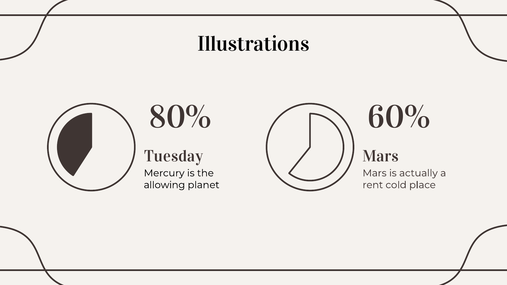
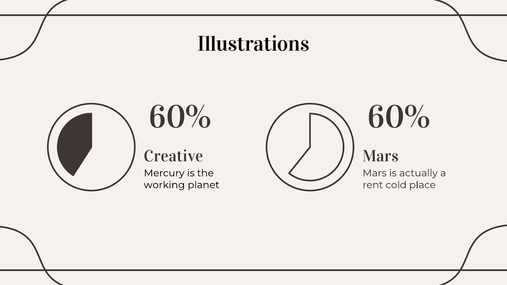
80%: 80% -> 60% (180, 117)
Tuesday: Tuesday -> Creative (174, 156)
allowing: allowing -> working (164, 185)
